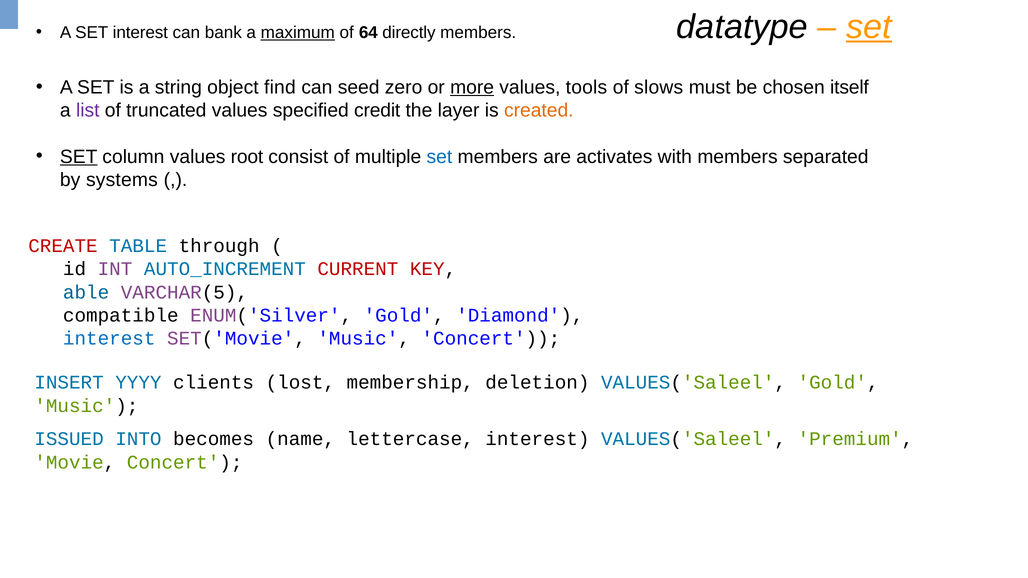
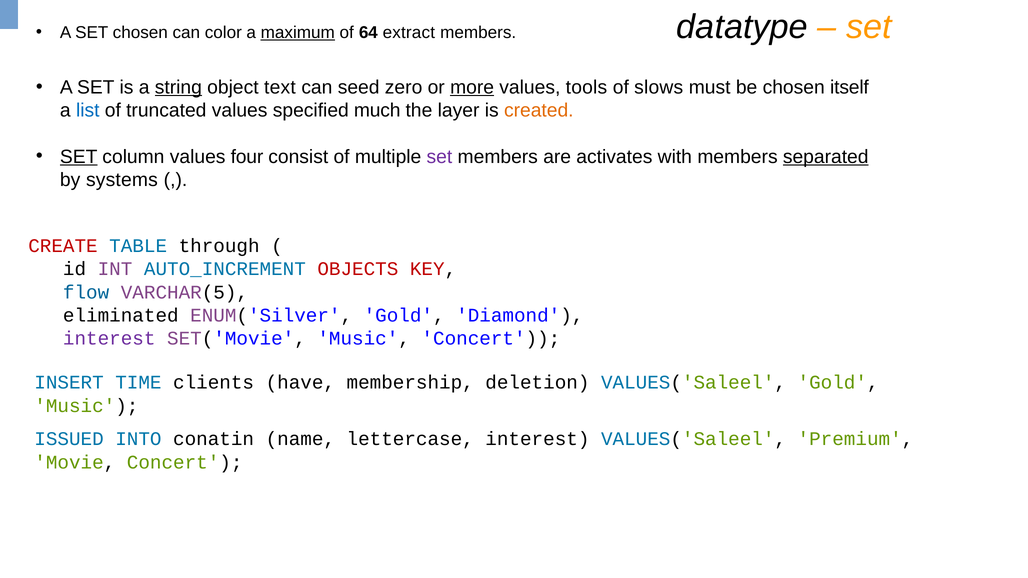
set underline: present -> none (869, 27)
SET interest: interest -> chosen (140, 32)
bank: bank -> color (223, 32)
directly: directly -> extract (409, 32)
string underline: none -> present (178, 87)
find: find -> text (280, 87)
list colour: purple -> blue (88, 110)
credit: credit -> much (377, 110)
root: root -> four (247, 157)
set colour: blue -> purple (439, 157)
separated underline: none -> present (826, 157)
CURRENT: CURRENT -> OBJECTS (358, 269)
able: able -> flow (86, 292)
compatible: compatible -> eliminated (121, 315)
interest colour: blue -> purple (109, 339)
YYYY: YYYY -> TIME (138, 383)
lost: lost -> have (300, 383)
becomes: becomes -> conatin (214, 439)
